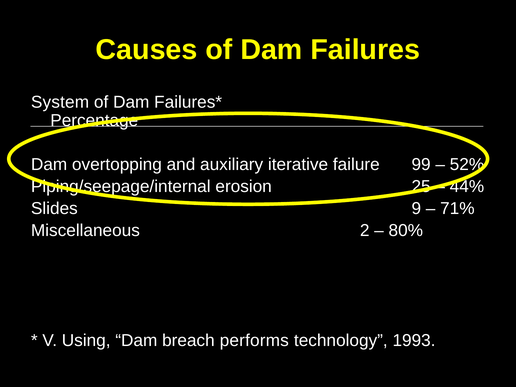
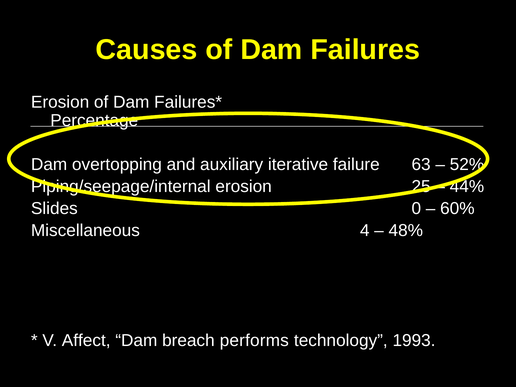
System: System -> Erosion (60, 102)
99: 99 -> 63 (421, 165)
9: 9 -> 0 (416, 209)
71%: 71% -> 60% (457, 209)
2: 2 -> 4 (365, 231)
80%: 80% -> 48% (406, 231)
Using: Using -> Affect (86, 341)
